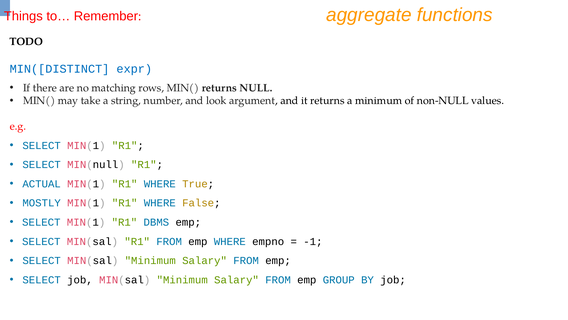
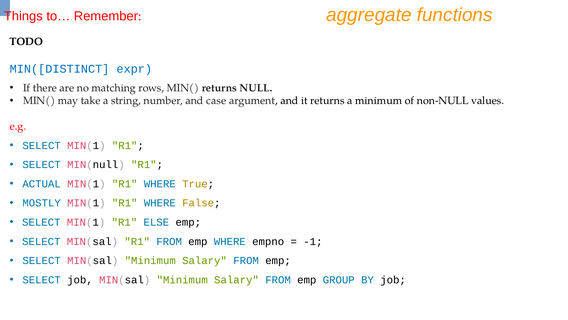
look: look -> case (216, 101)
DBMS: DBMS -> ELSE (156, 222)
